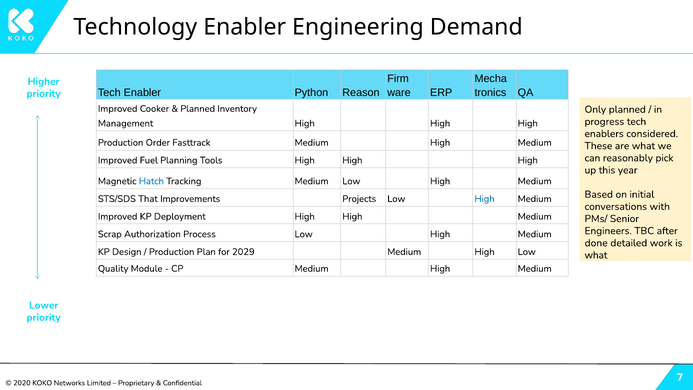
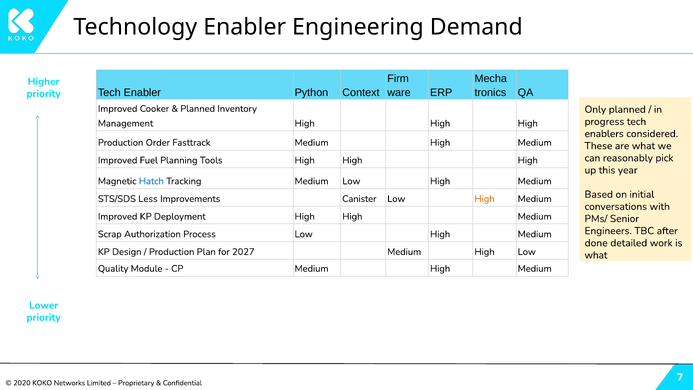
Reason: Reason -> Context (361, 92)
That: That -> Less (148, 199)
Projects: Projects -> Canister (359, 199)
High colour: blue -> orange (485, 199)
2029: 2029 -> 2027 (243, 252)
